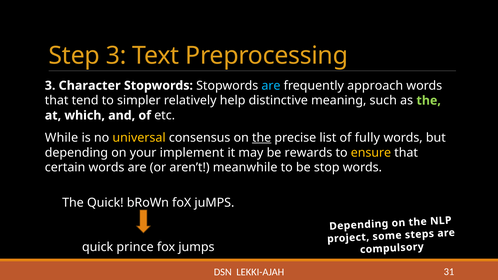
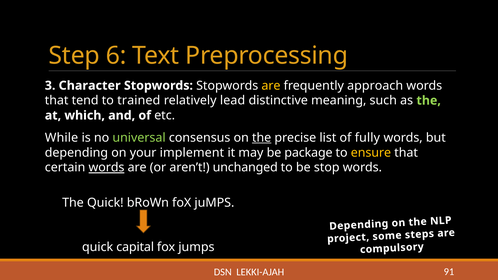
Step 3: 3 -> 6 (116, 56)
are colour: light blue -> yellow (271, 86)
simpler: simpler -> trained (139, 101)
help: help -> lead (233, 101)
universal colour: yellow -> light green (139, 138)
rewards: rewards -> package (308, 153)
words underline: none -> present (106, 168)
meanwhile: meanwhile -> unchanged (245, 168)
prince: prince -> capital (135, 247)
31: 31 -> 91 (449, 272)
